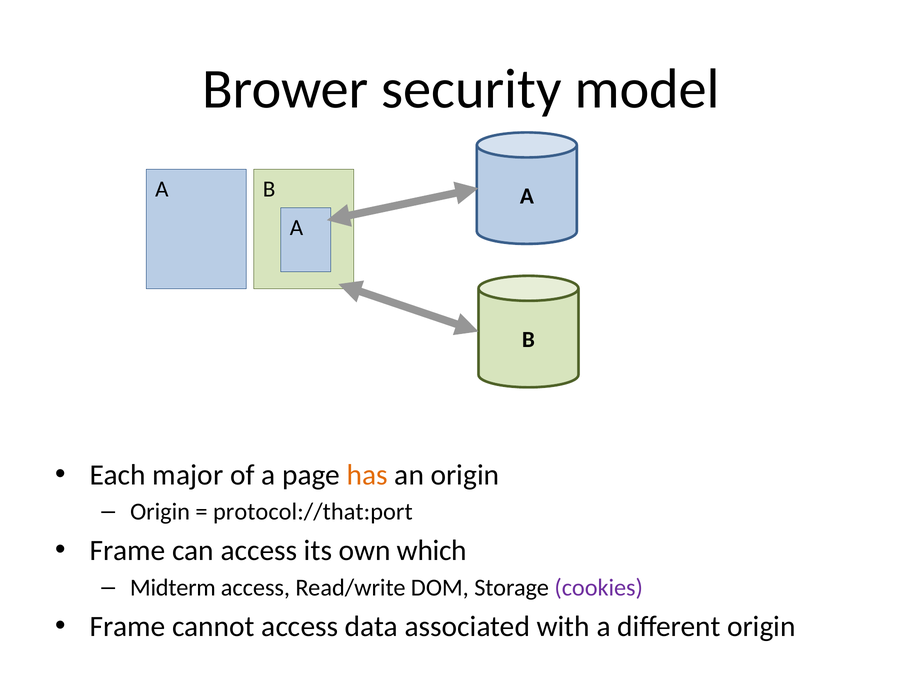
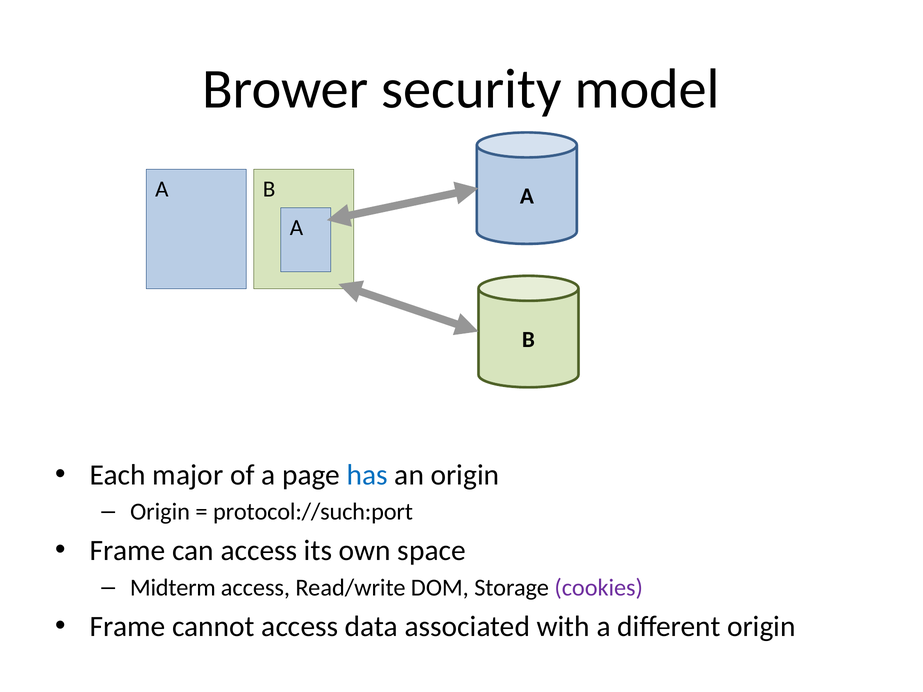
has colour: orange -> blue (367, 475)
protocol://that:port: protocol://that:port -> protocol://such:port (313, 512)
which: which -> space (432, 551)
